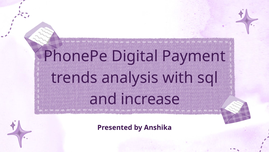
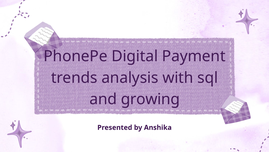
increase: increase -> growing (150, 99)
